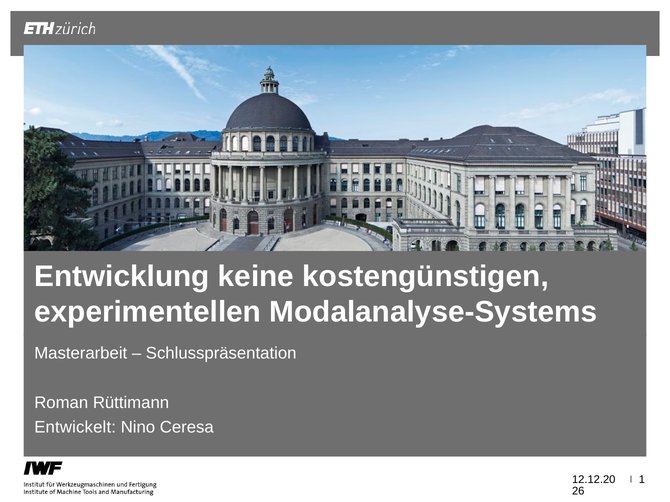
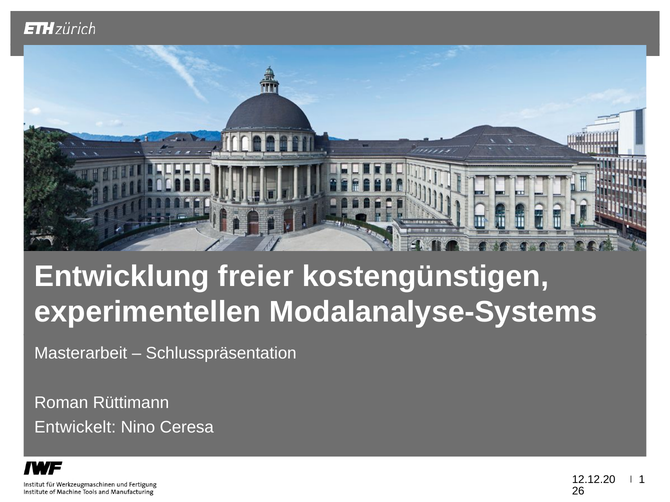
keine: keine -> freier (256, 277)
